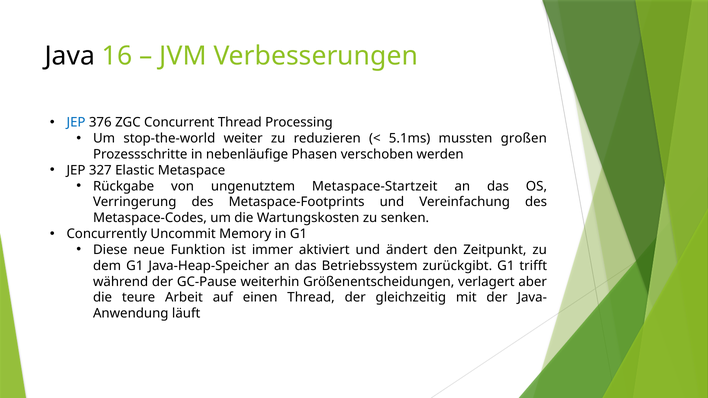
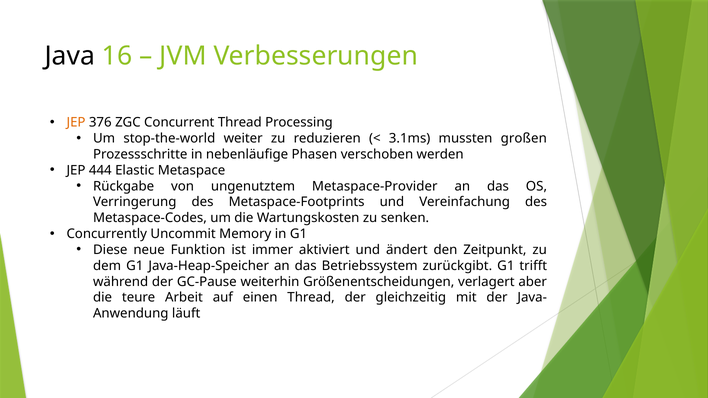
JEP colour: blue -> orange (76, 123)
5.1ms: 5.1ms -> 3.1ms (410, 138)
327: 327 -> 444 (100, 170)
Metaspace-Startzeit: Metaspace-Startzeit -> Metaspace-Provider (375, 186)
